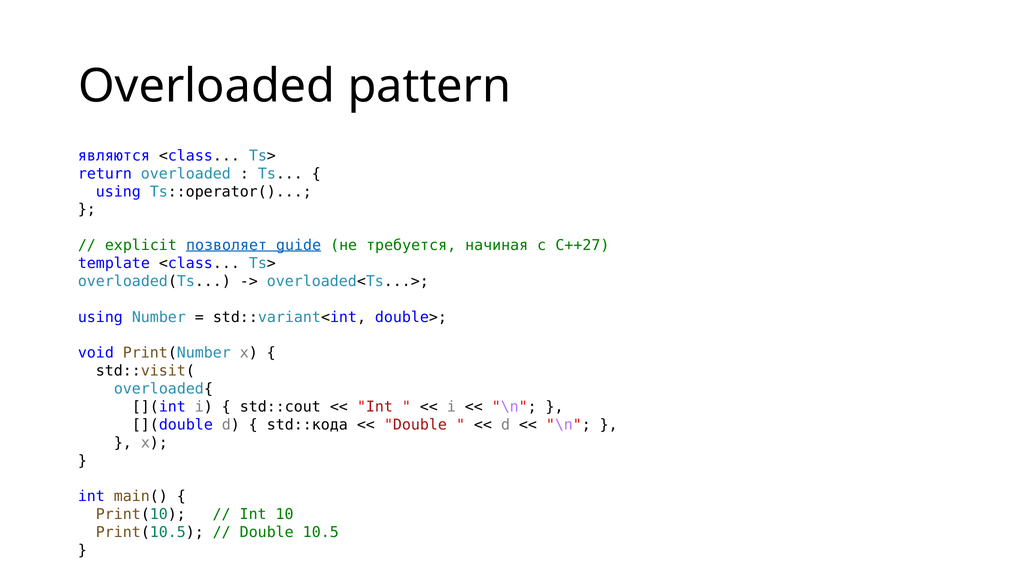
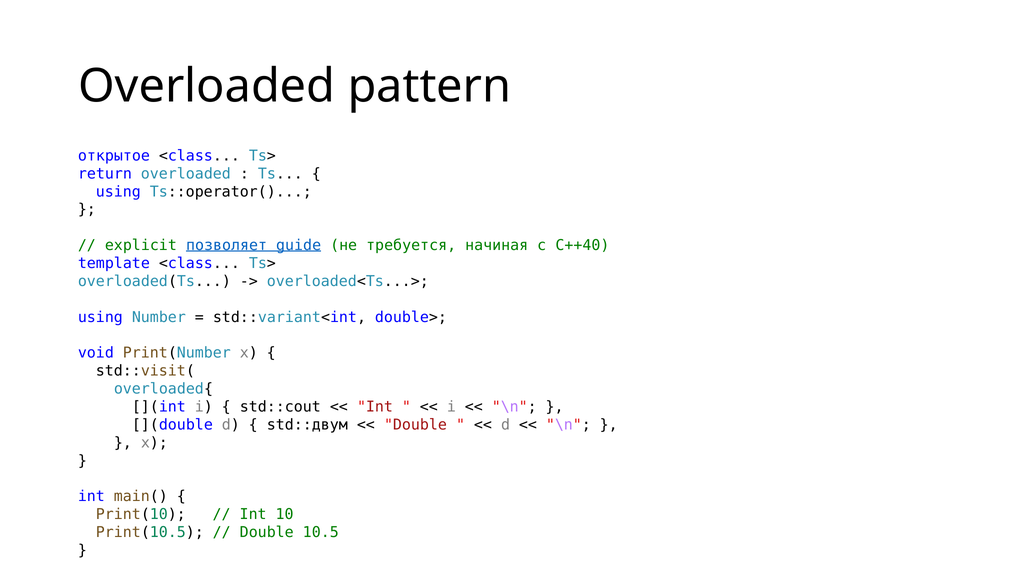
являются: являются -> открытое (114, 156)
C++27: C++27 -> C++40 (582, 245)
std::кода: std::кода -> std::двум (307, 425)
